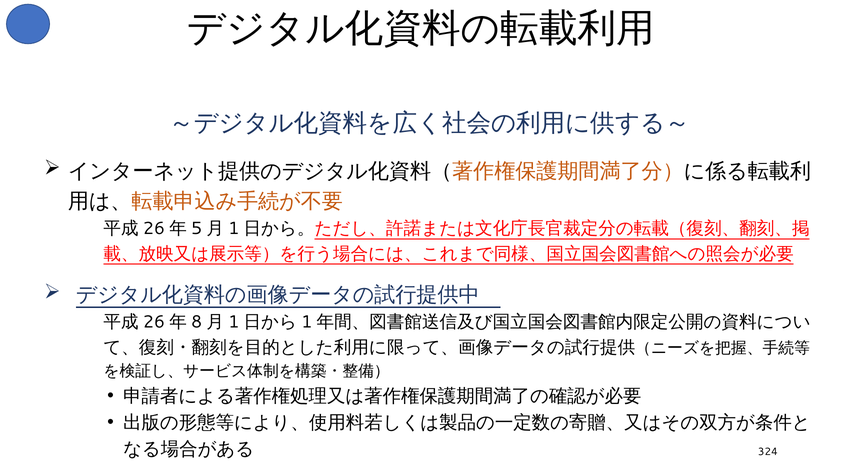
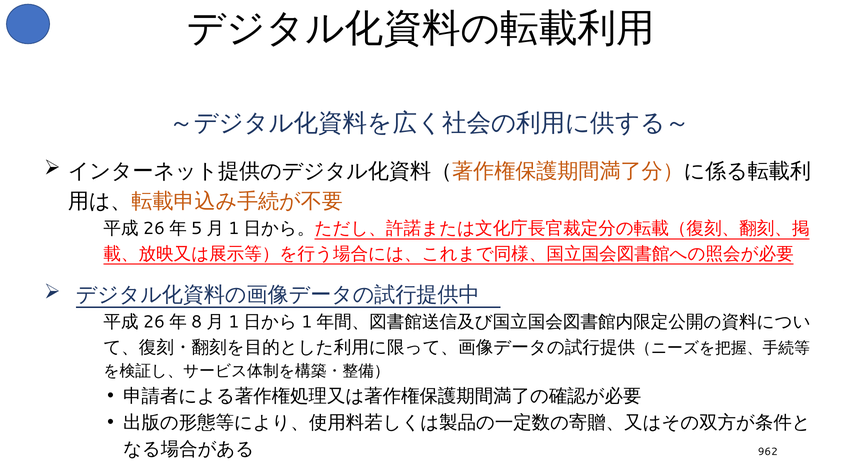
324: 324 -> 962 (768, 451)
